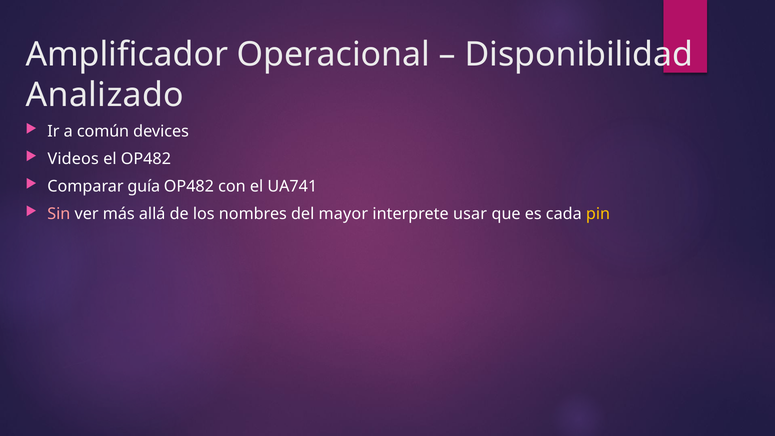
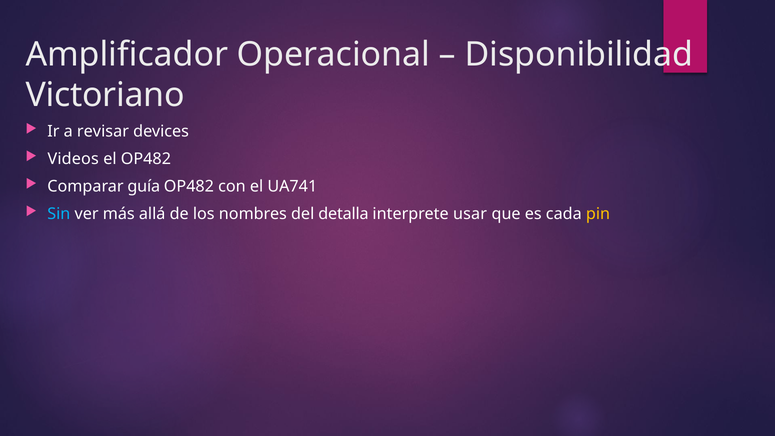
Analizado: Analizado -> Victoriano (105, 95)
común: común -> revisar (103, 132)
Sin colour: pink -> light blue (59, 214)
mayor: mayor -> detalla (343, 214)
